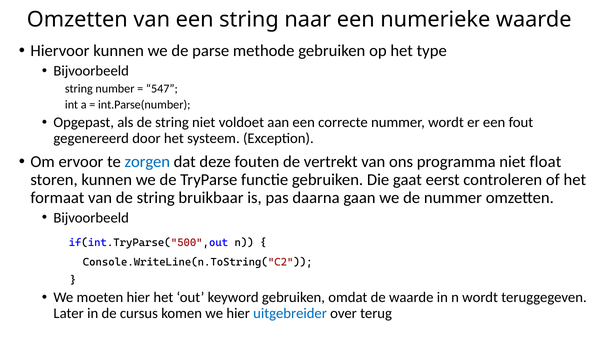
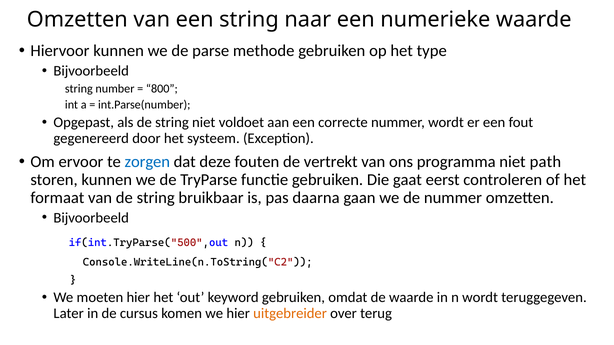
547: 547 -> 800 (162, 89)
float: float -> path (545, 162)
uitgebreider colour: blue -> orange (290, 314)
